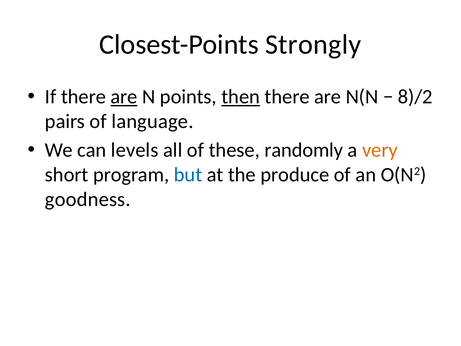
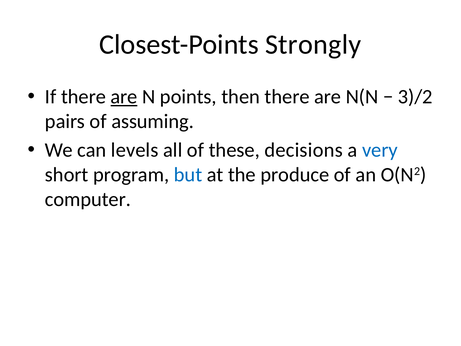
then underline: present -> none (241, 97)
8)/2: 8)/2 -> 3)/2 (415, 97)
language: language -> assuming (153, 121)
randomly: randomly -> decisions (304, 150)
very colour: orange -> blue (380, 150)
goodness: goodness -> computer (88, 199)
